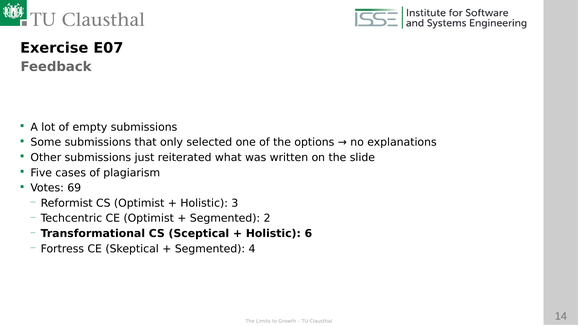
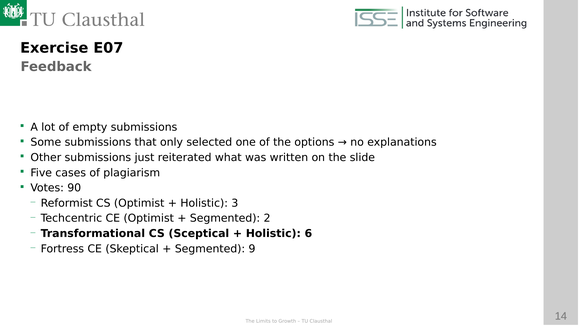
69: 69 -> 90 (74, 188)
4: 4 -> 9 (252, 249)
